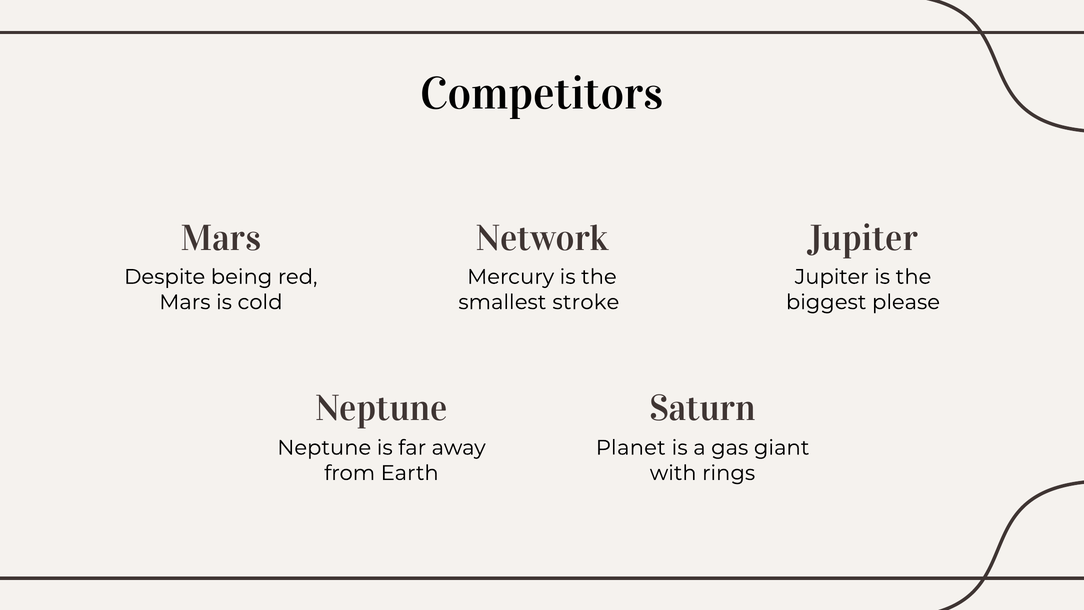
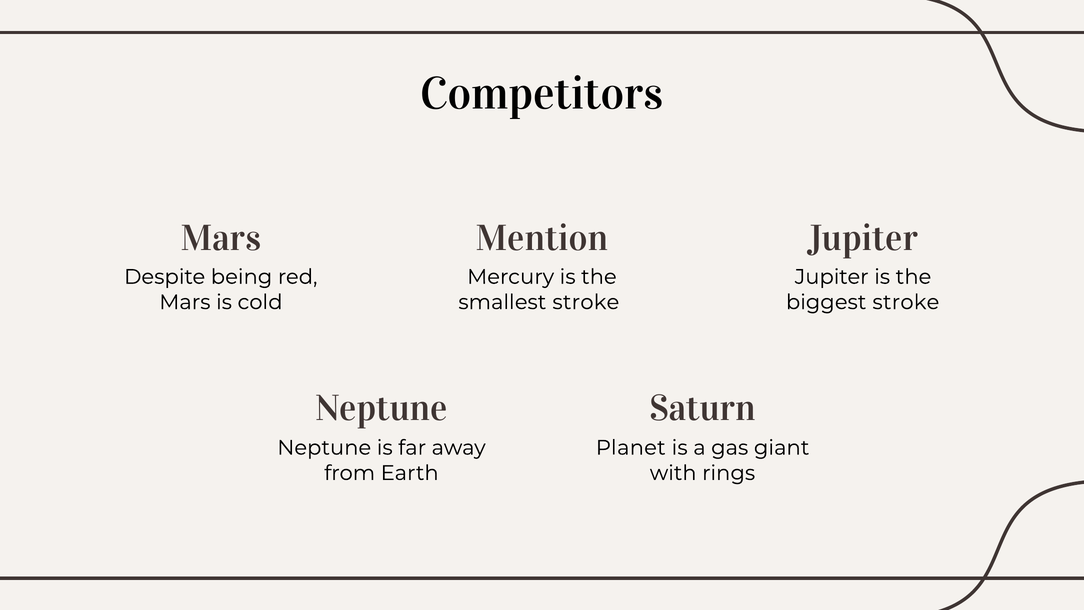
Network: Network -> Mention (542, 238)
biggest please: please -> stroke (906, 302)
